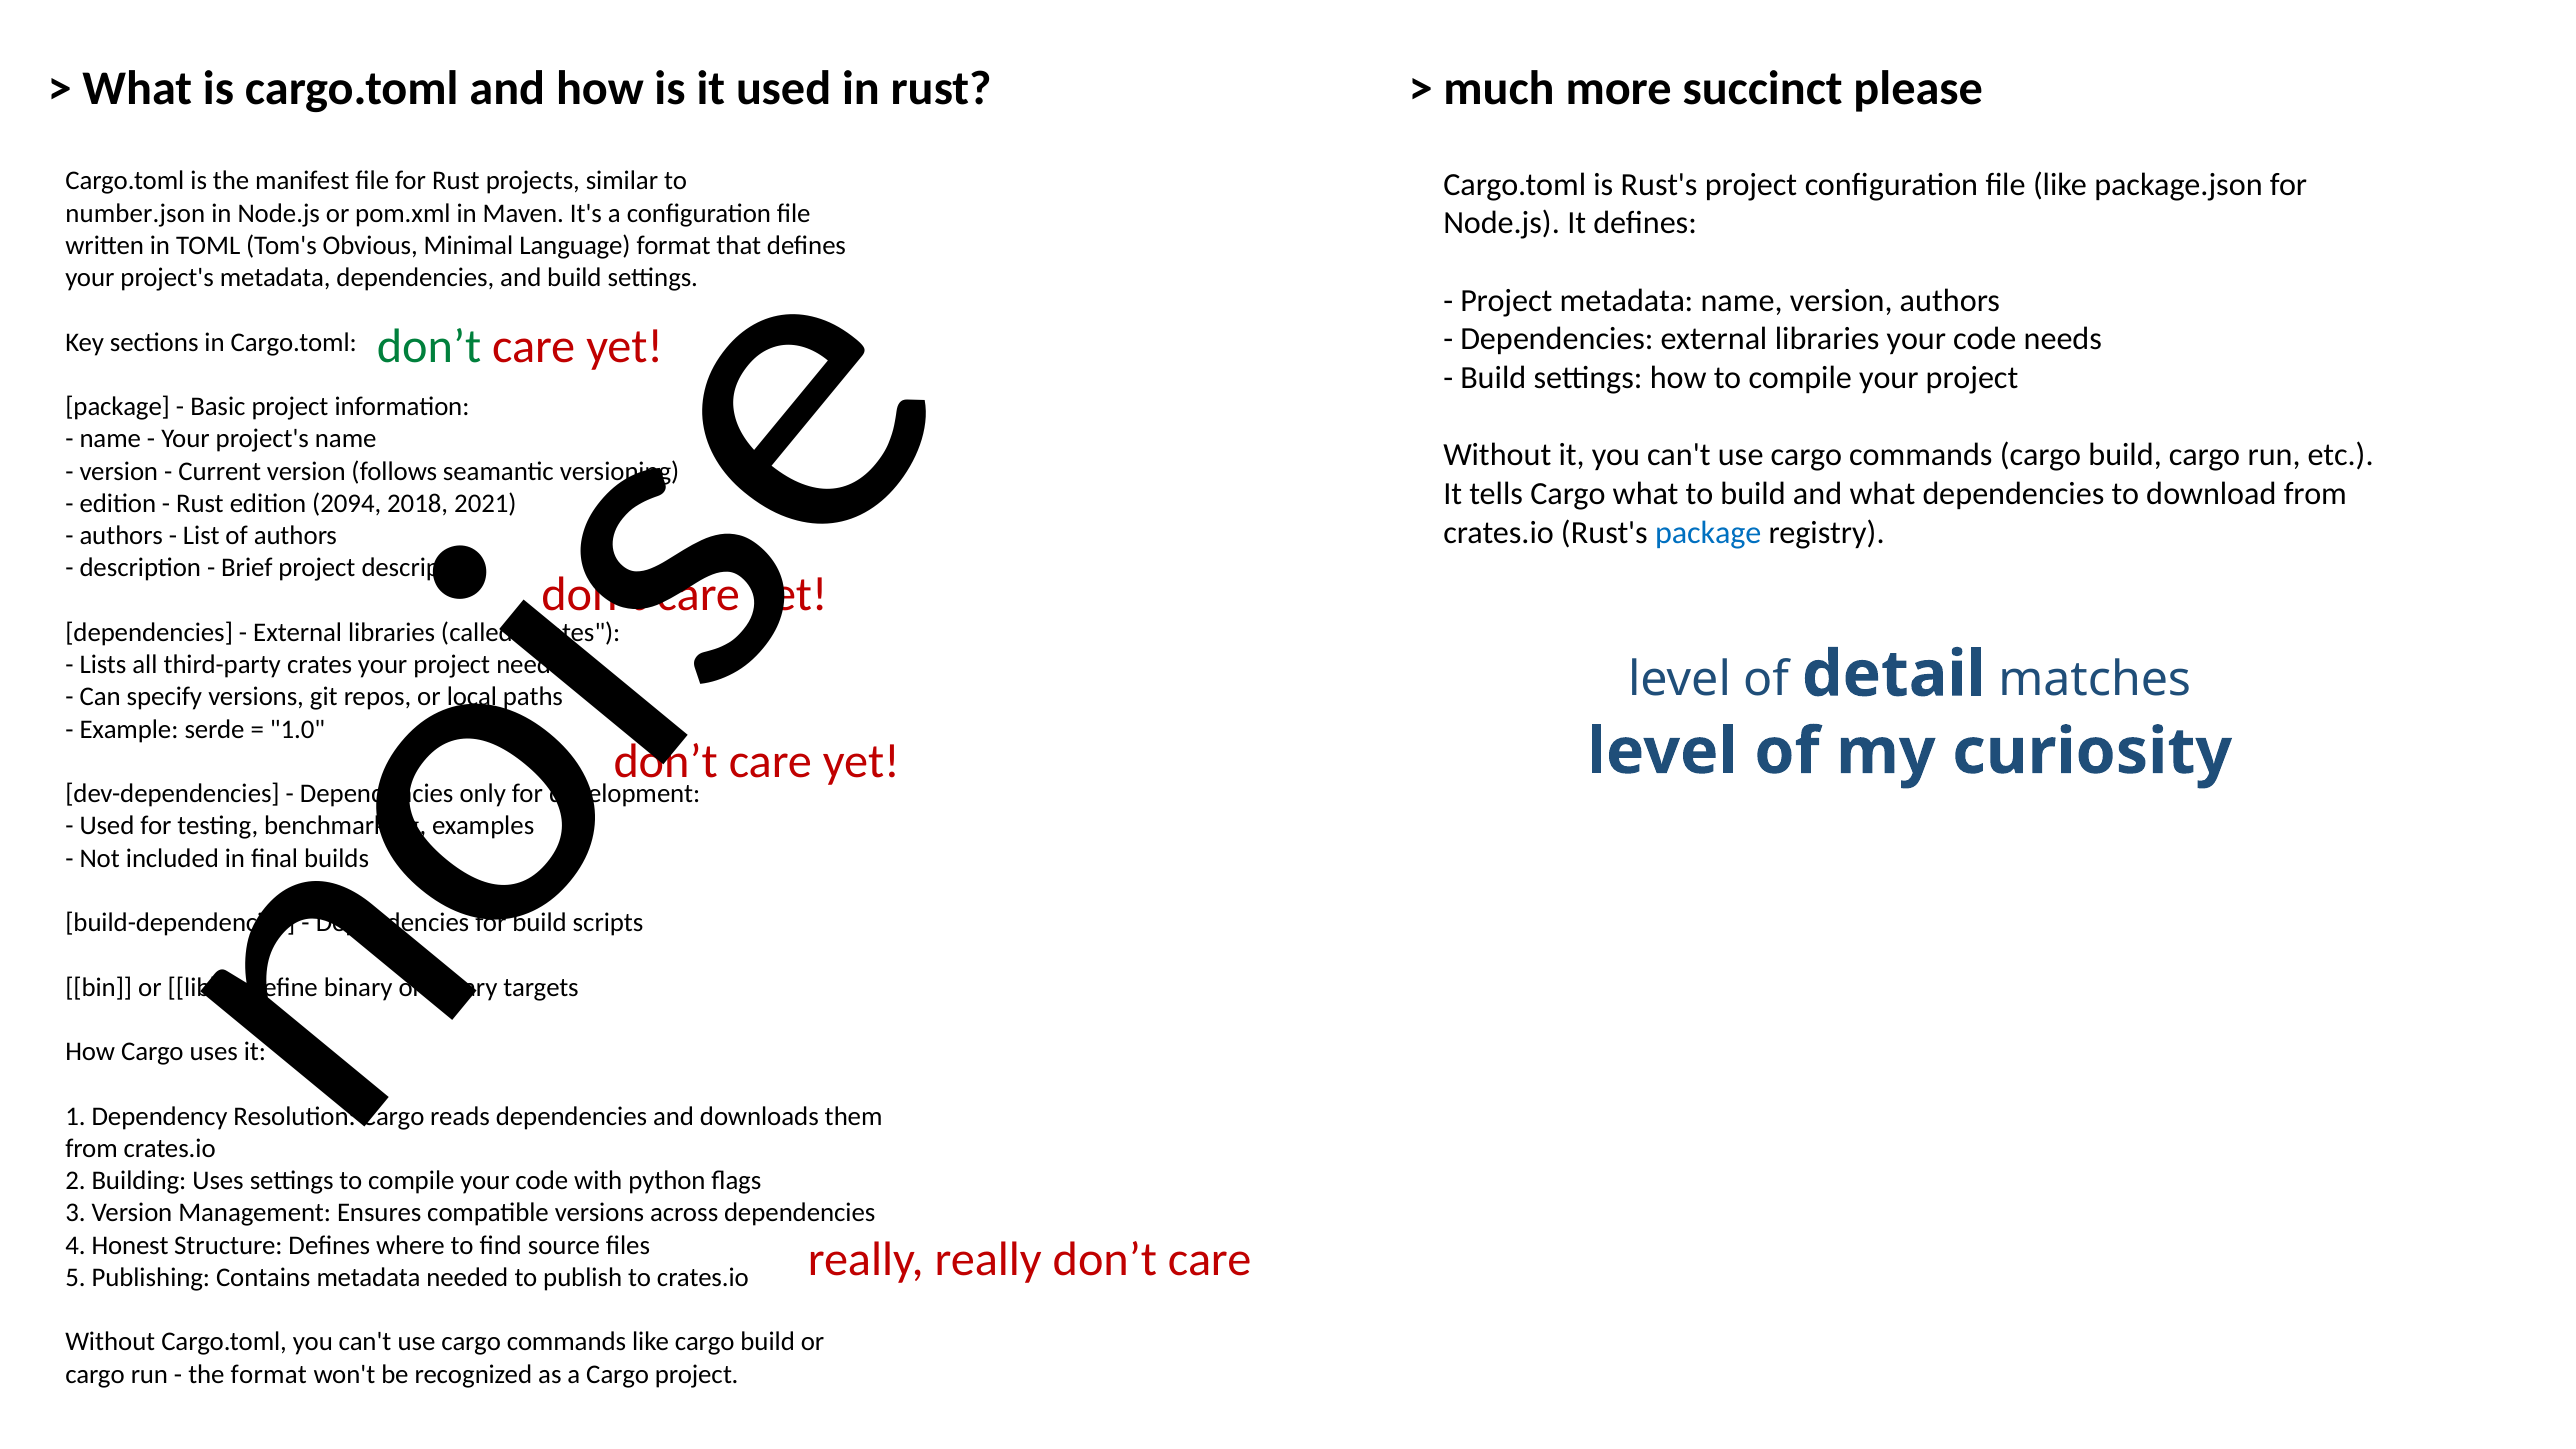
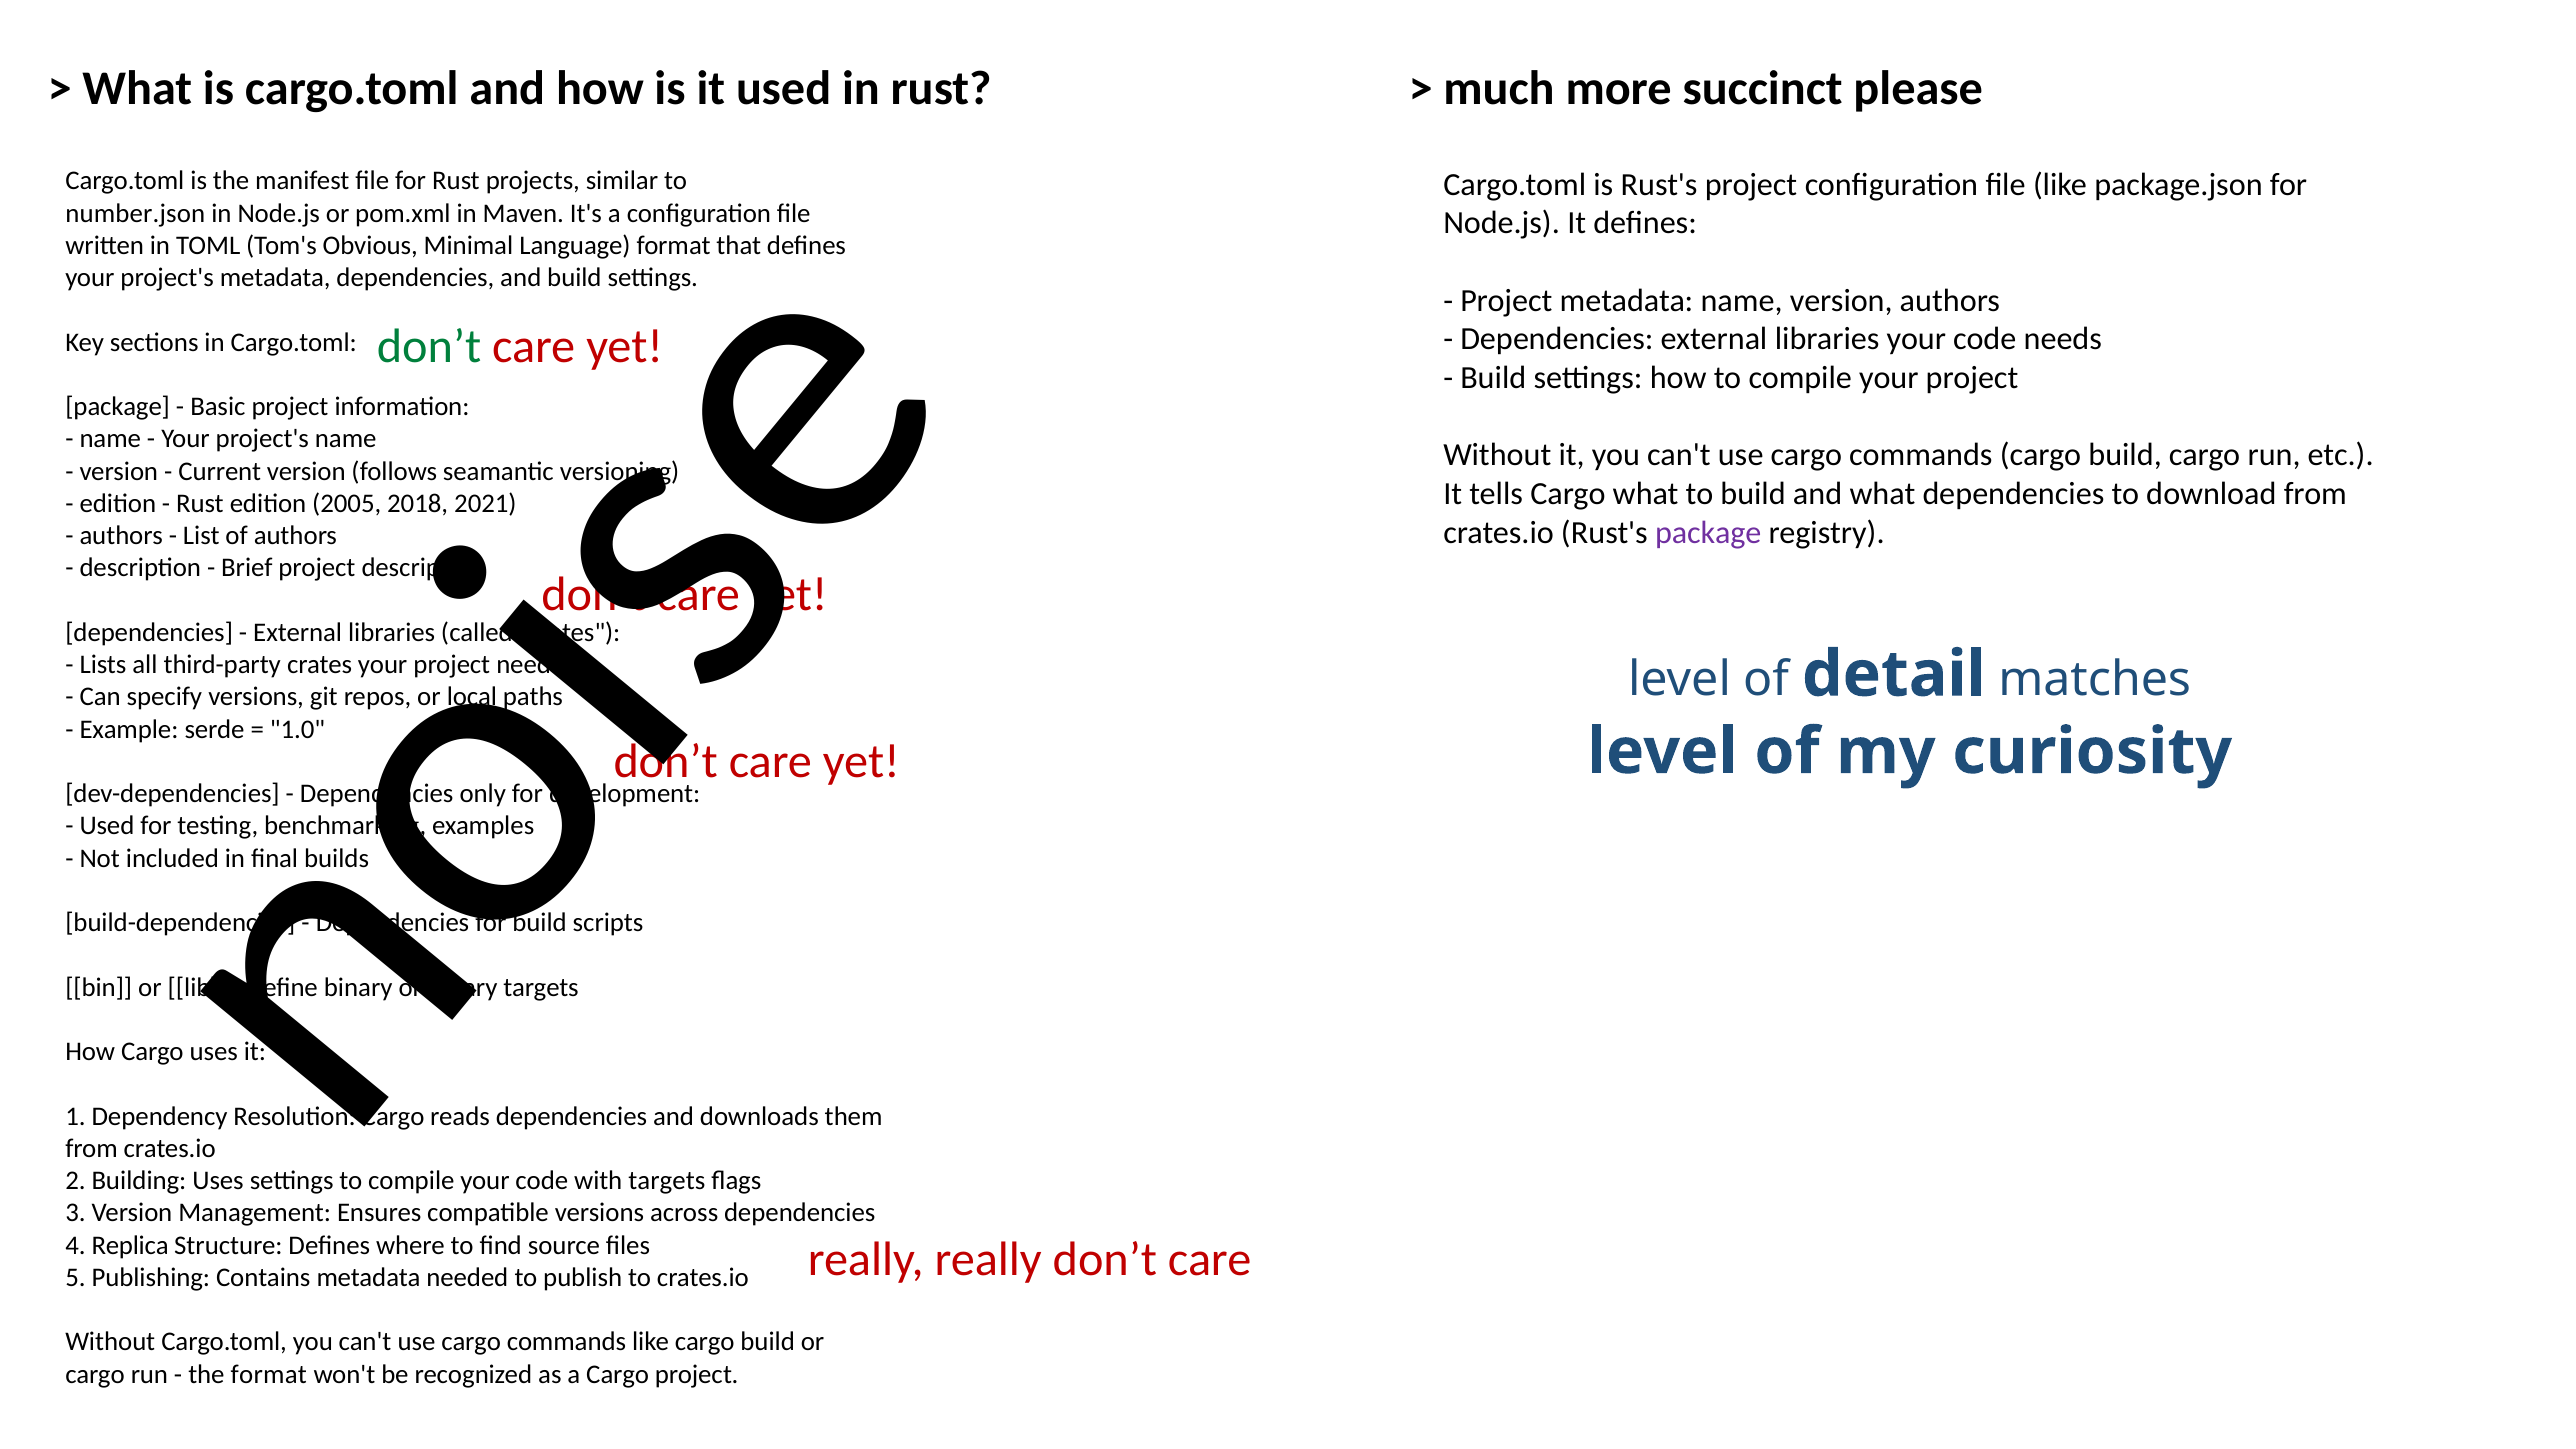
2094: 2094 -> 2005 (347, 504)
package colour: blue -> purple (1708, 532)
with python: python -> targets (667, 1181)
Honest: Honest -> Replica (130, 1245)
